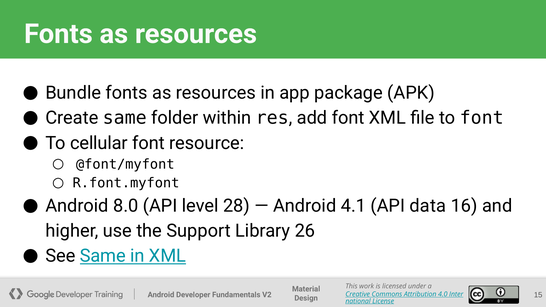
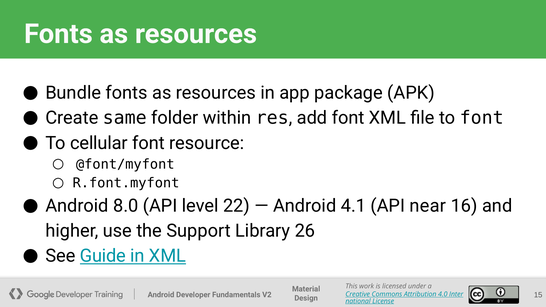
28: 28 -> 22 (236, 206)
data: data -> near (428, 206)
See Same: Same -> Guide (103, 256)
